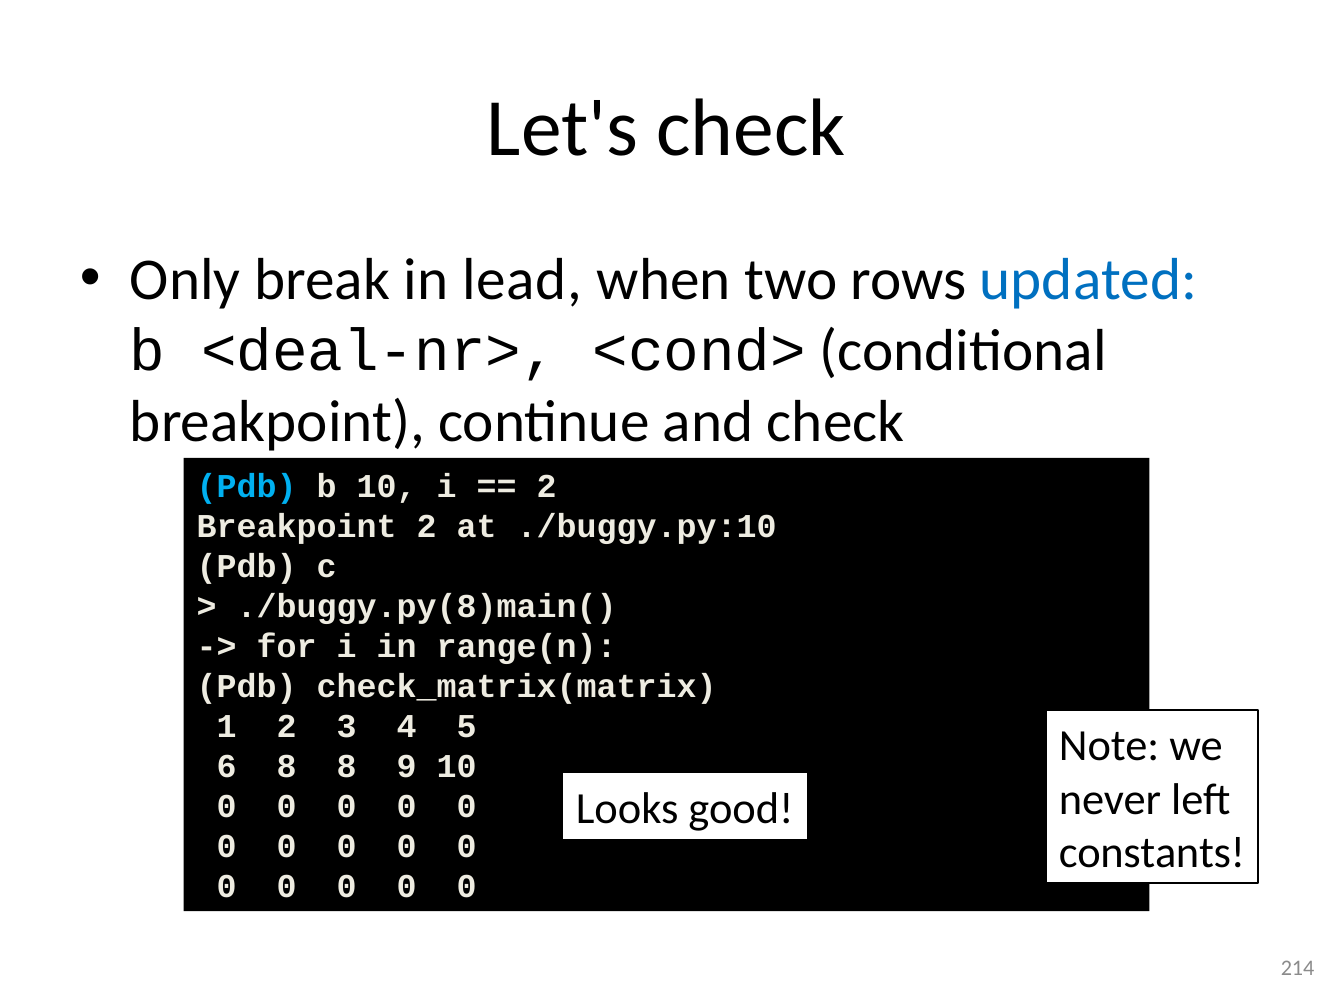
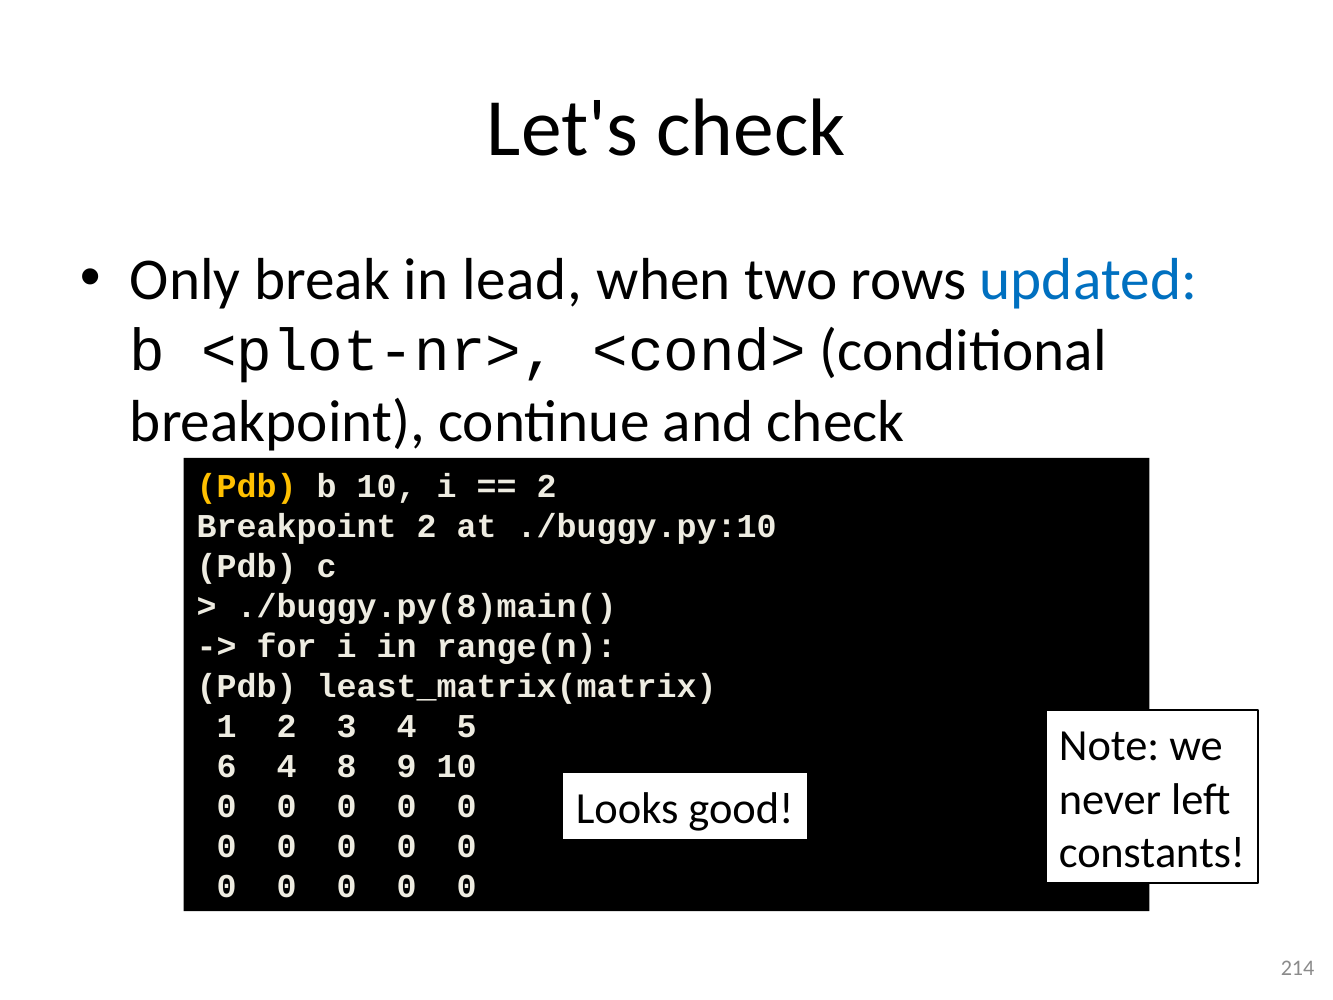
<deal-nr>: <deal-nr> -> <plot-nr> (379, 351)
Pdb colour: light blue -> yellow (247, 487)
check_matrix(matrix: check_matrix(matrix -> least_matrix(matrix (517, 687)
6 8: 8 -> 4 (287, 767)
